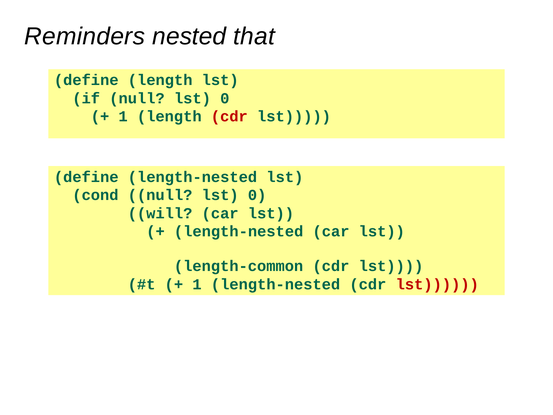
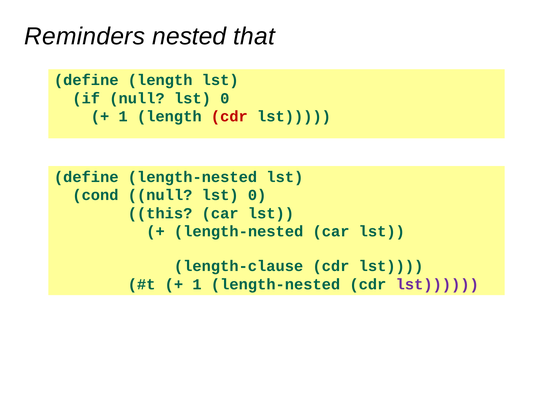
will: will -> this (160, 213)
length-common: length-common -> length-clause (239, 266)
lst colour: red -> purple (437, 284)
